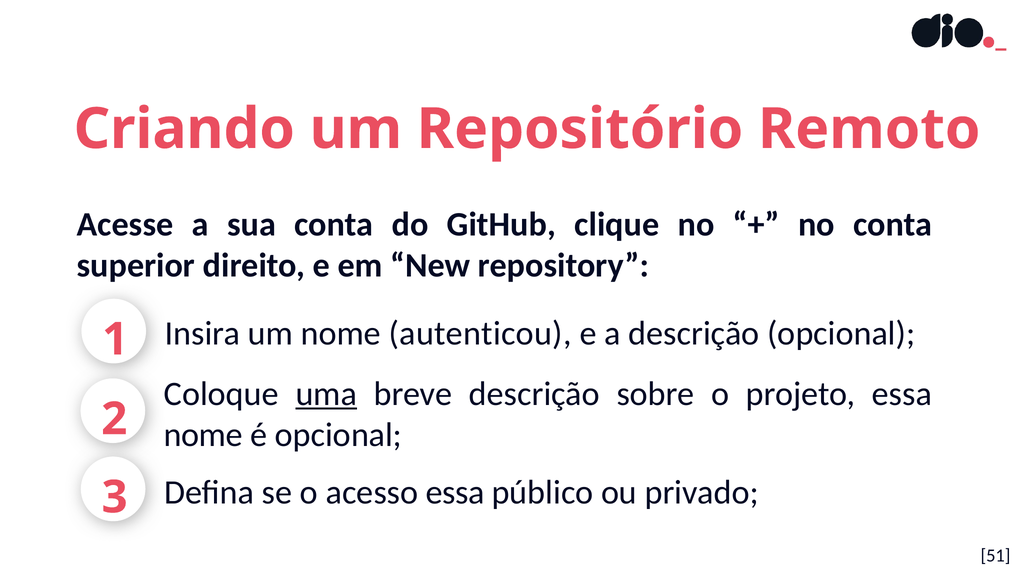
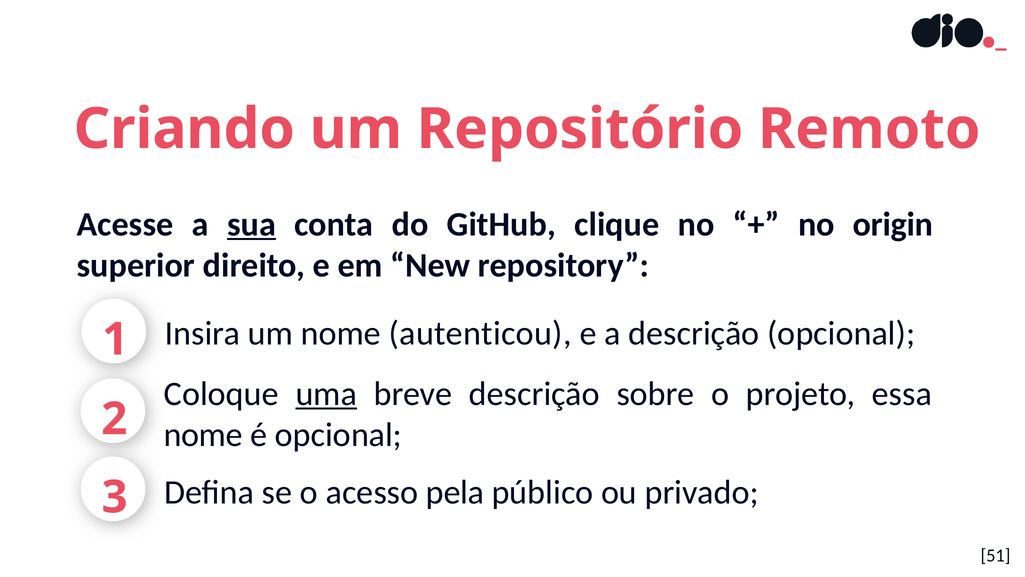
sua underline: none -> present (251, 224)
no conta: conta -> origin (893, 224)
acesso essa: essa -> pela (455, 492)
